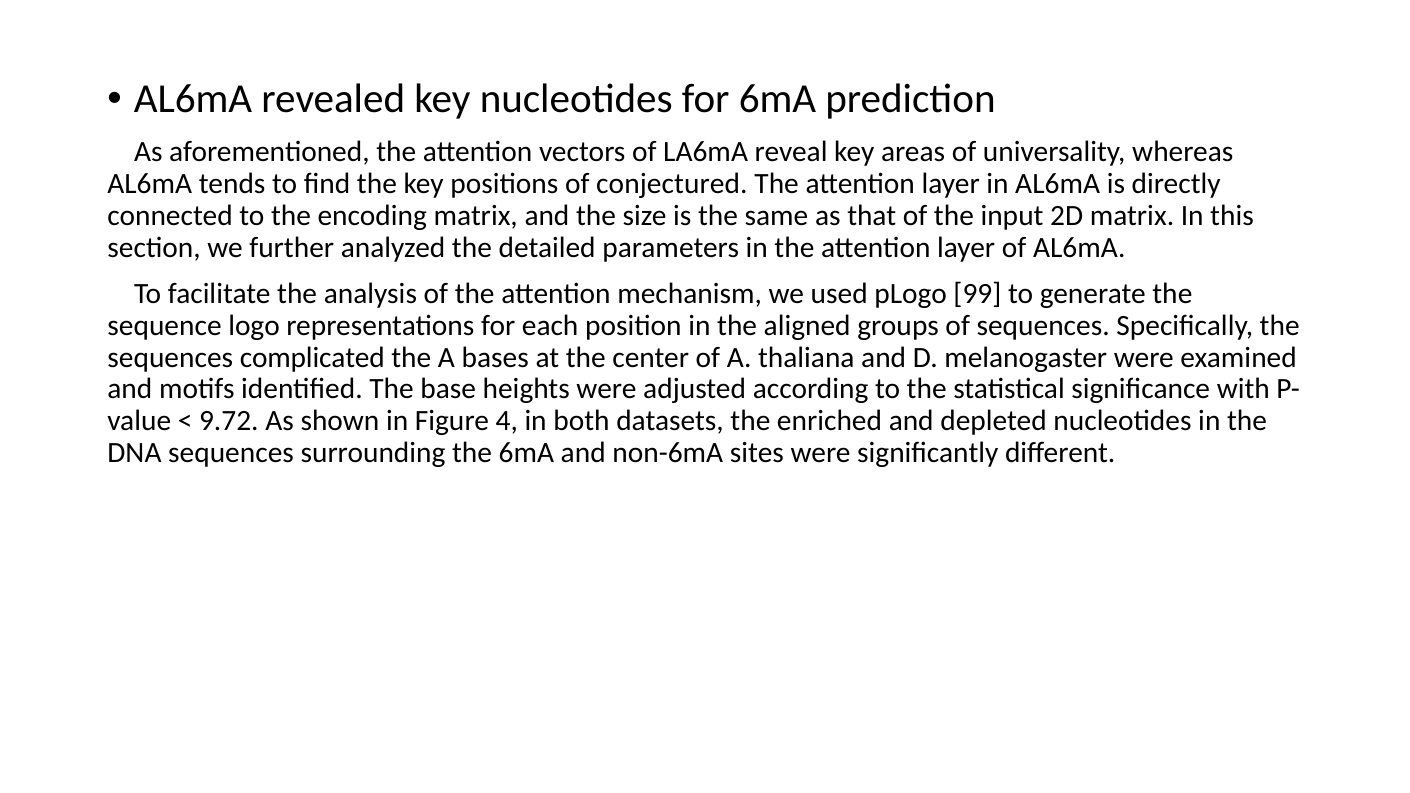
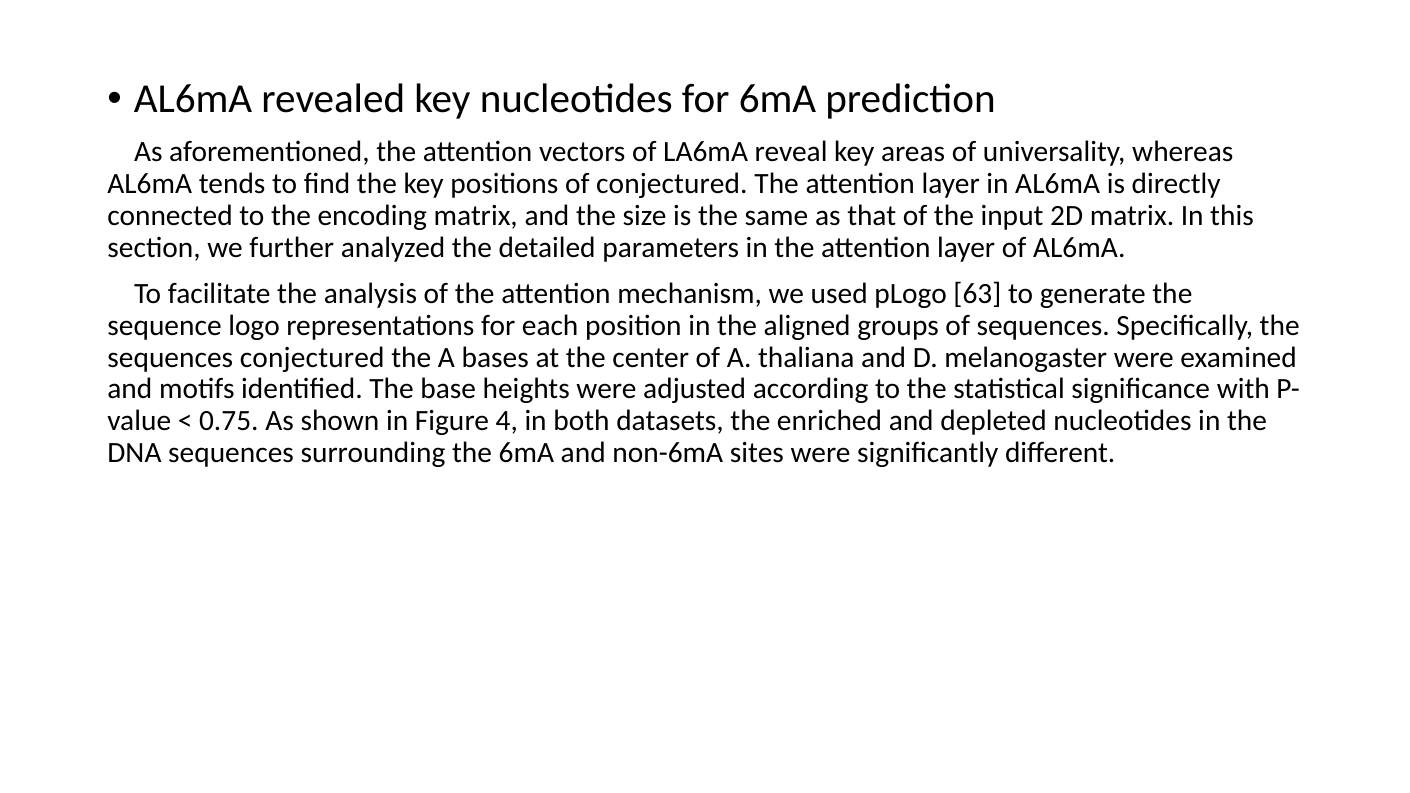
99: 99 -> 63 (977, 294)
sequences complicated: complicated -> conjectured (312, 358)
9.72: 9.72 -> 0.75 (229, 421)
